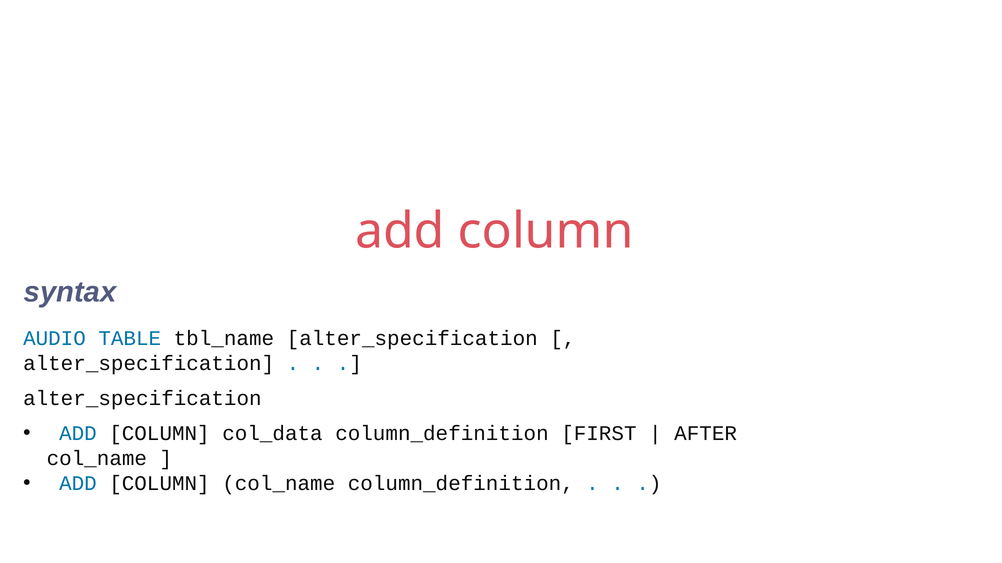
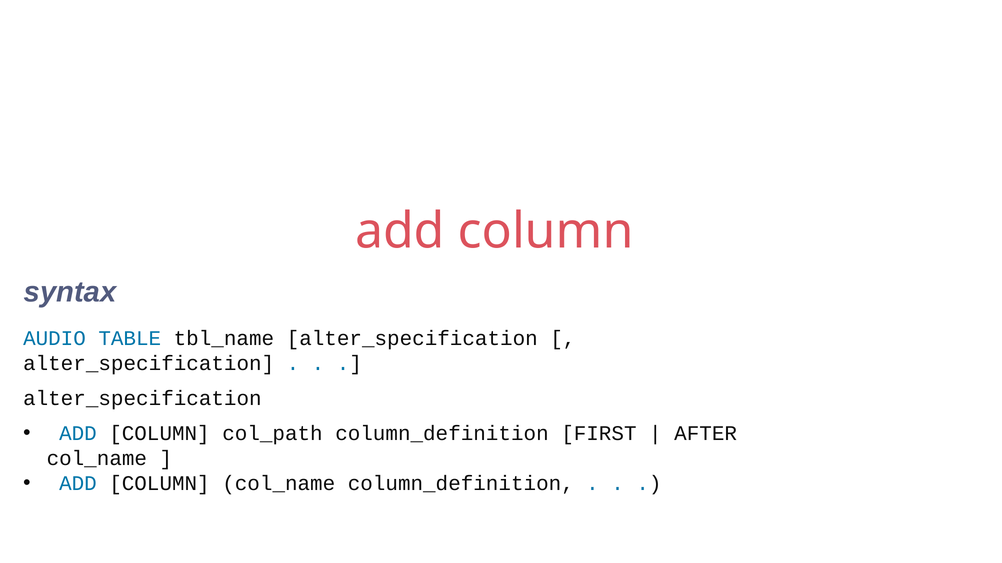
col_data: col_data -> col_path (272, 434)
